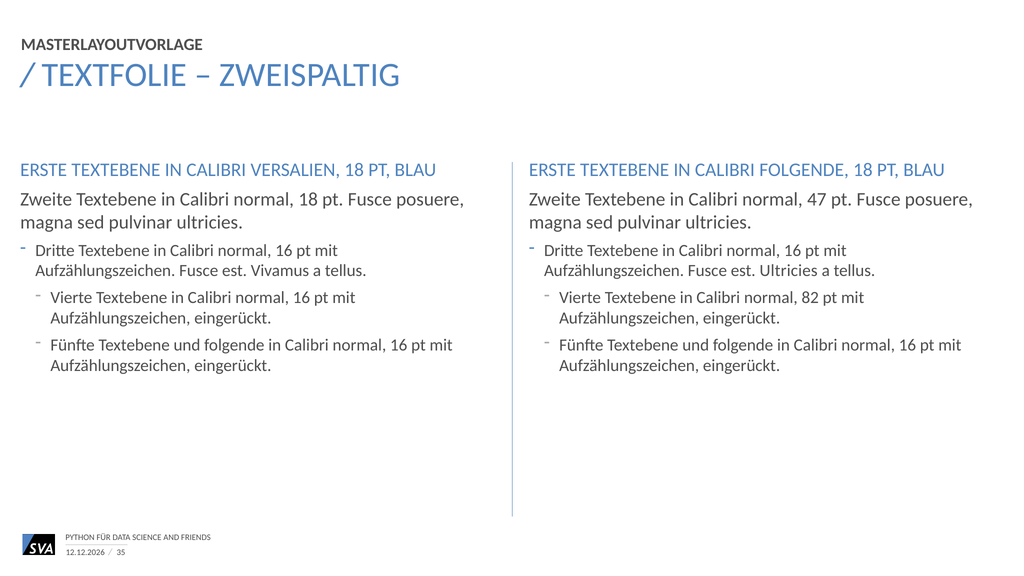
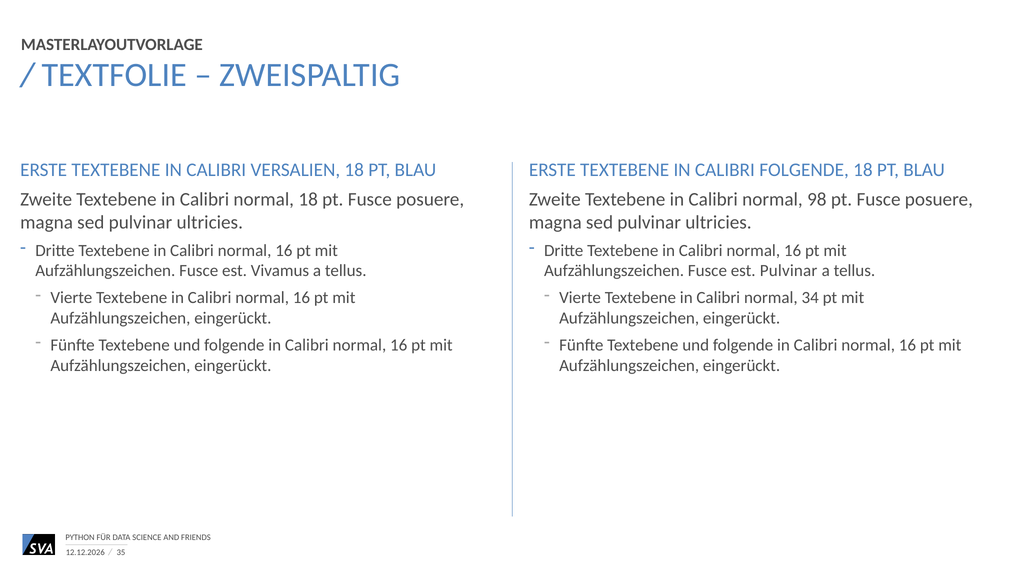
47: 47 -> 98 (817, 199)
est Ultricies: Ultricies -> Pulvinar (789, 271)
82: 82 -> 34 (810, 298)
